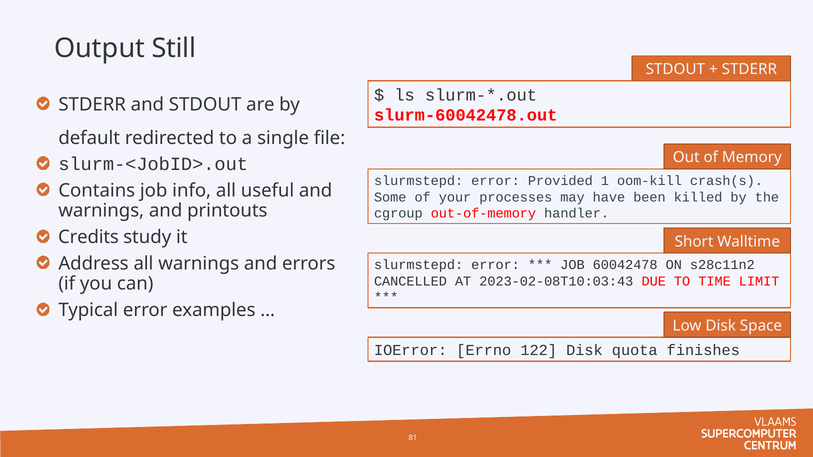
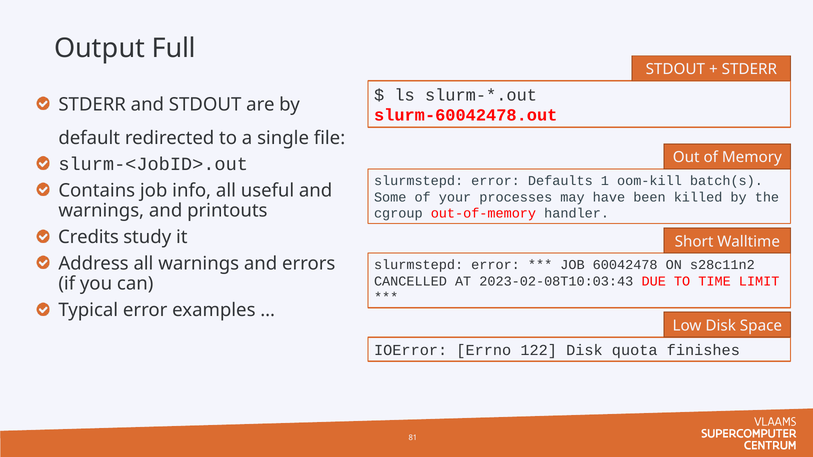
Still: Still -> Full (174, 48)
Provided: Provided -> Defaults (560, 181)
crash(s: crash(s -> batch(s (726, 181)
